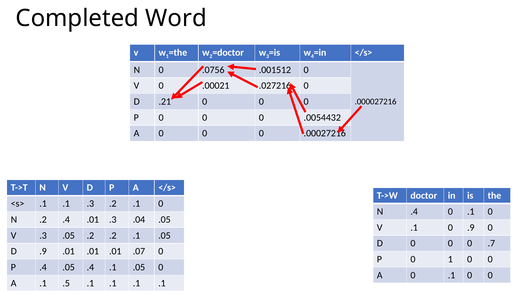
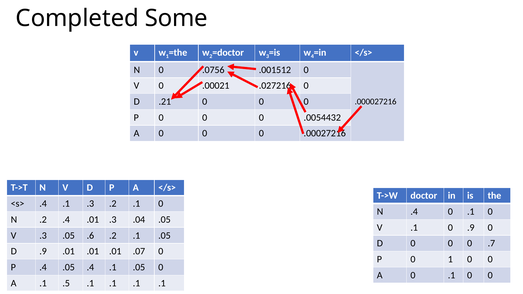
Word: Word -> Some (176, 18)
<s> .1: .1 -> .4 (43, 204)
.05 .2: .2 -> .6 (90, 236)
